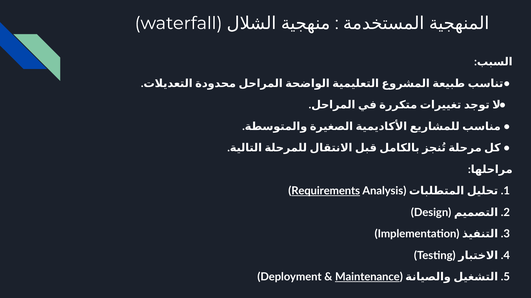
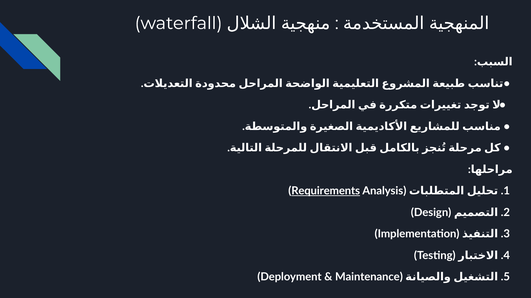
Maintenance underline: present -> none (367, 278)
